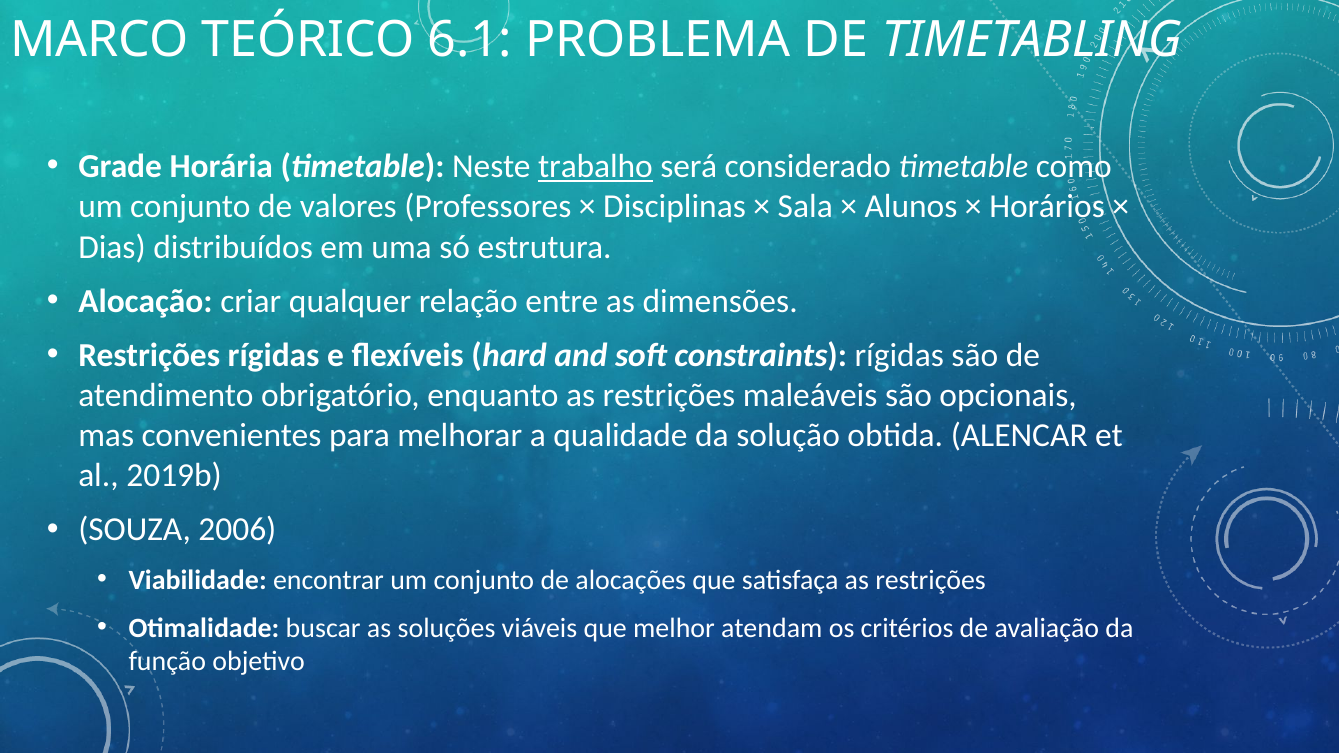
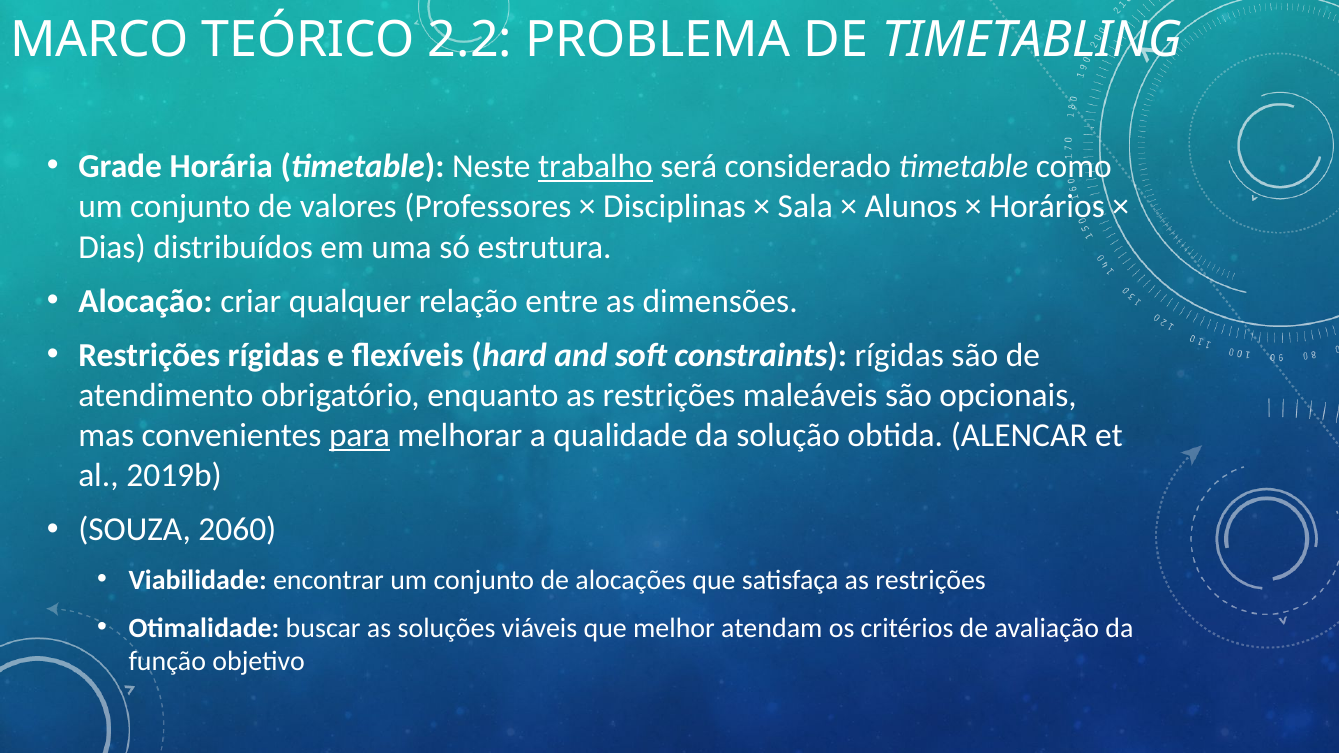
6.1: 6.1 -> 2.2 (470, 40)
para underline: none -> present (359, 436)
2006: 2006 -> 2060 (237, 530)
